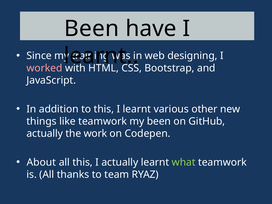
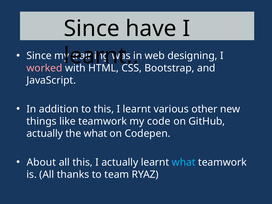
Been: Been -> Since (92, 29)
my been: been -> code (159, 121)
the work: work -> what (95, 134)
what colour: light green -> light blue (184, 162)
